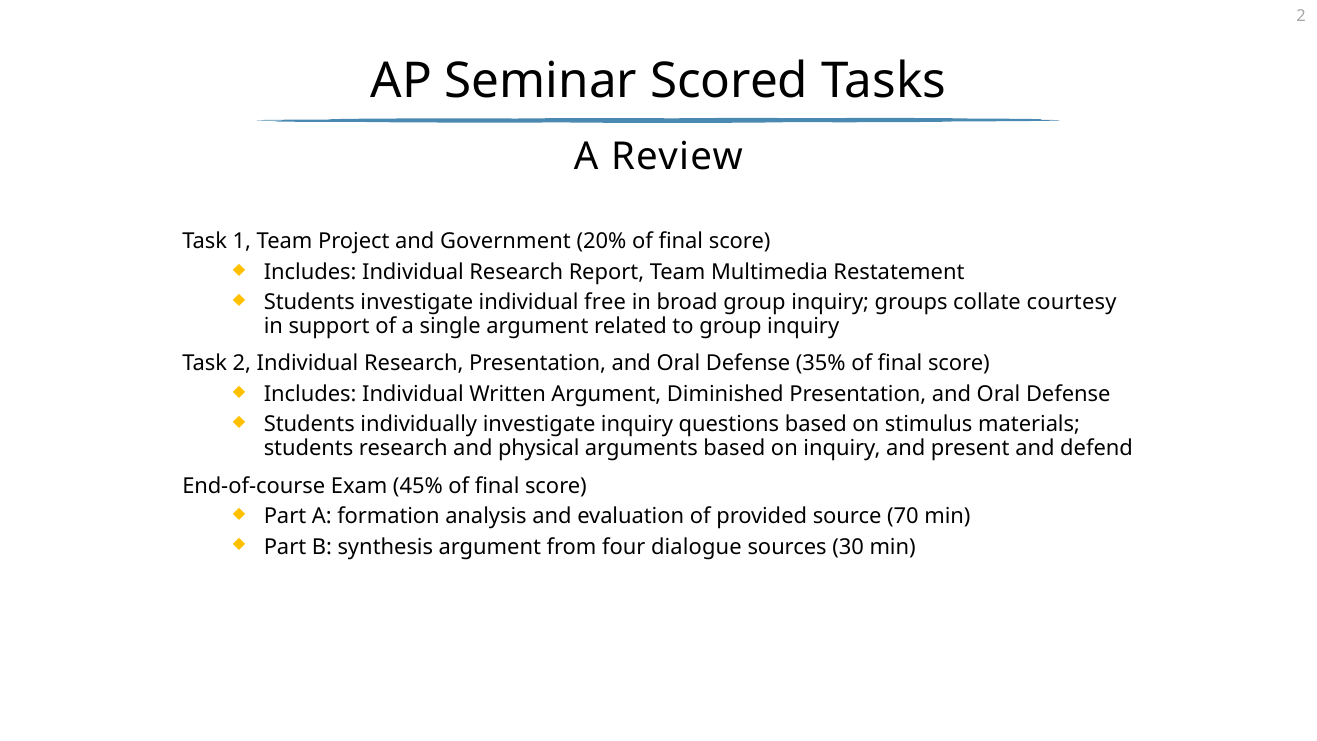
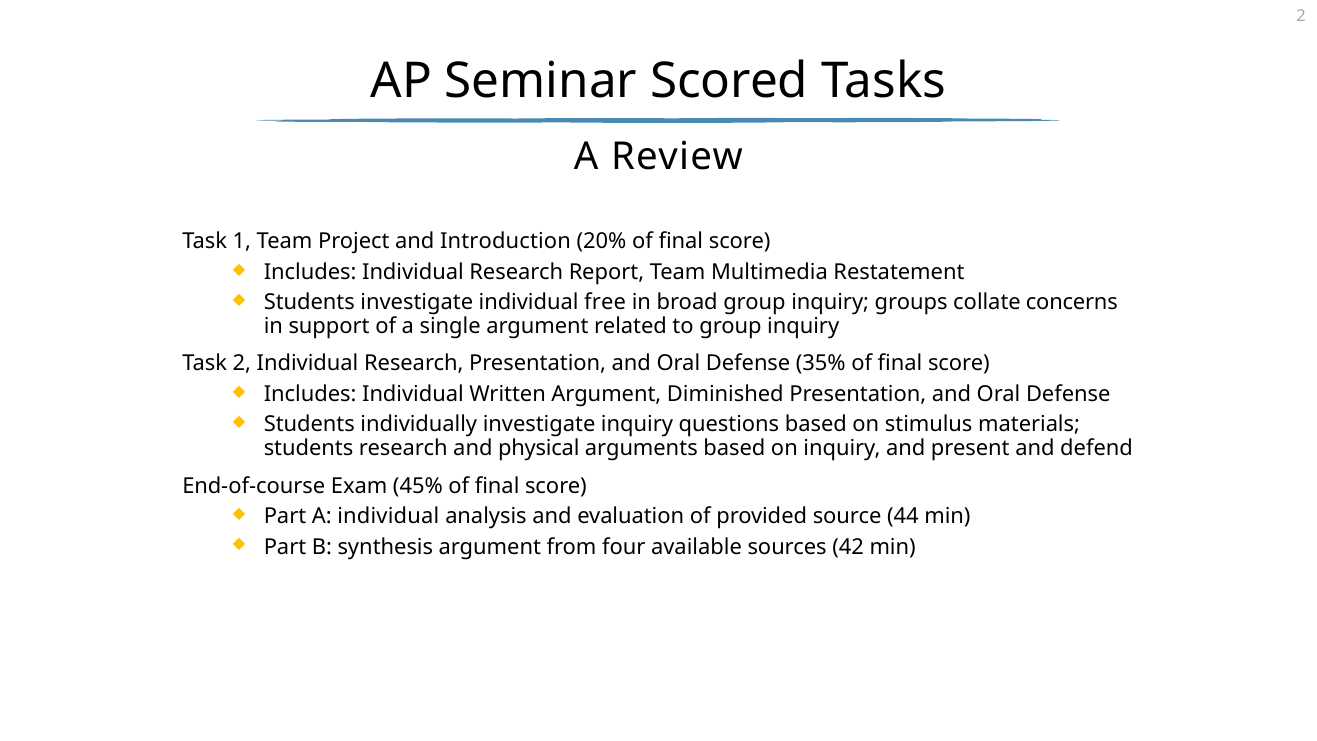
Government: Government -> Introduction (505, 241)
courtesy: courtesy -> concerns (1072, 303)
A formation: formation -> individual (388, 516)
70: 70 -> 44 (903, 516)
dialogue: dialogue -> available (696, 547)
30: 30 -> 42 (848, 547)
